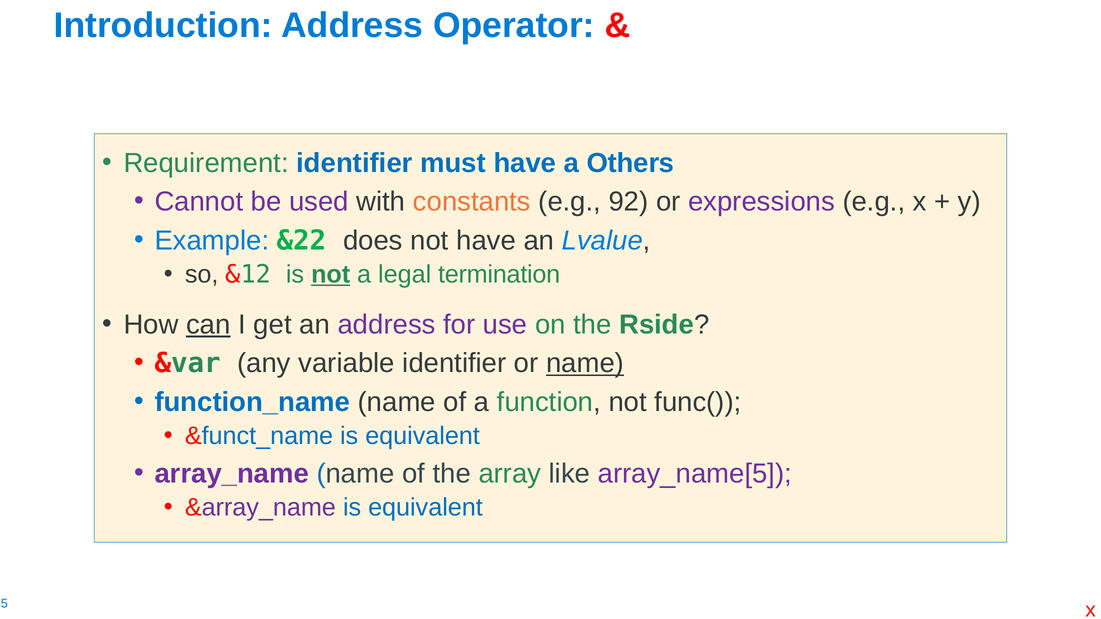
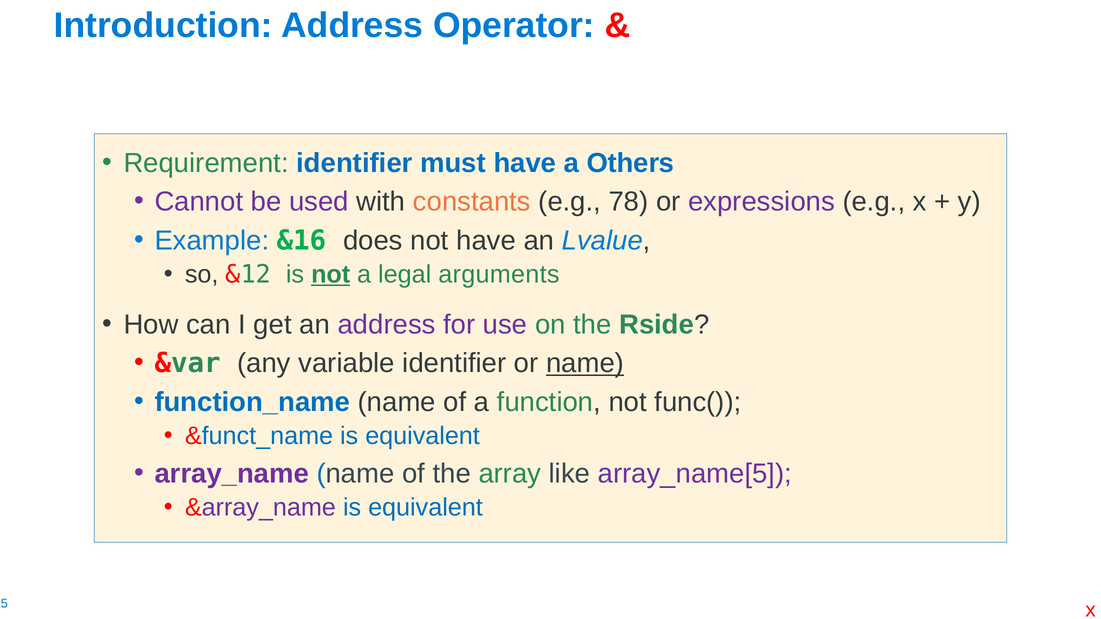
92: 92 -> 78 (629, 202)
&22: &22 -> &16 (302, 241)
termination: termination -> arguments (499, 274)
can underline: present -> none (208, 325)
